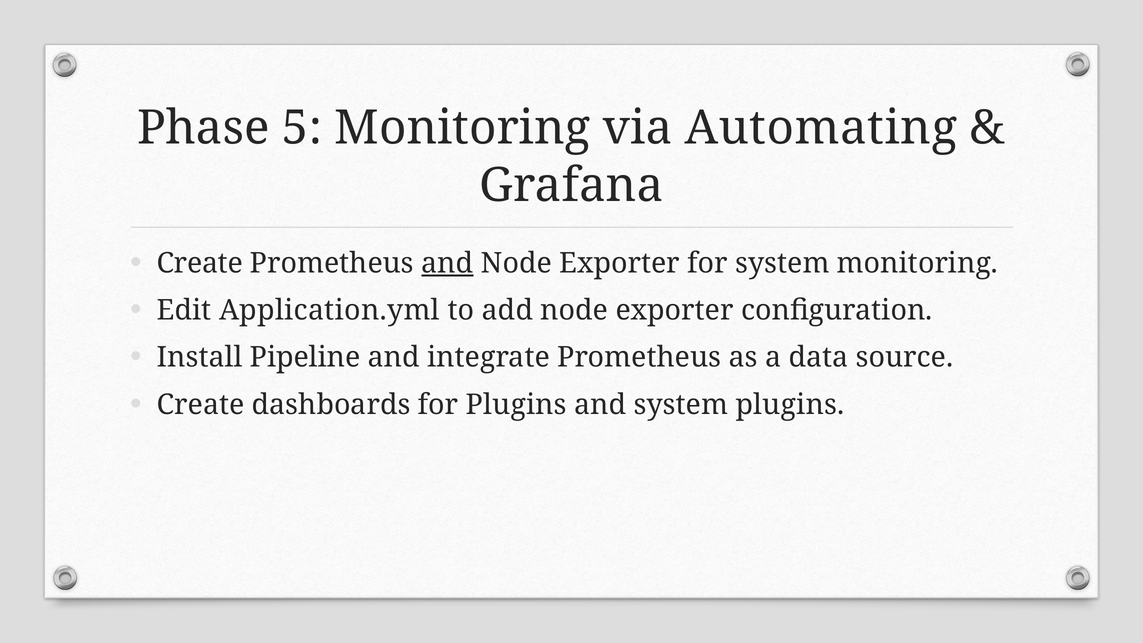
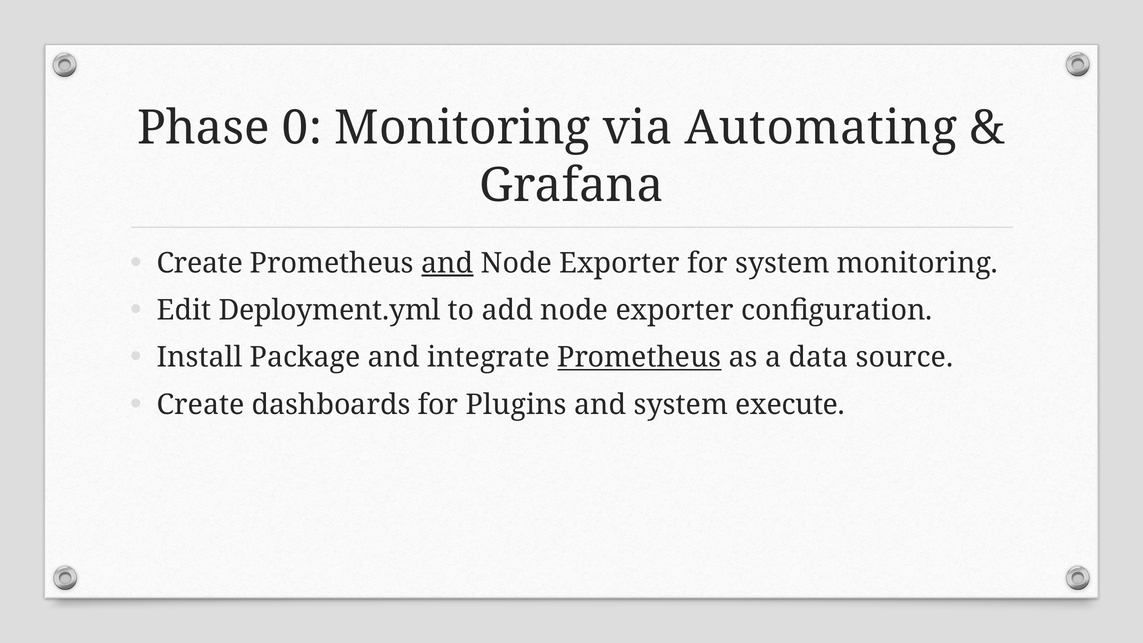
5: 5 -> 0 (302, 128)
Application.yml: Application.yml -> Deployment.yml (330, 310)
Pipeline: Pipeline -> Package (305, 357)
Prometheus underline: none -> present (639, 357)
system plugins: plugins -> execute (790, 405)
